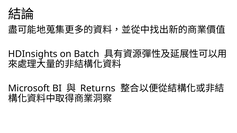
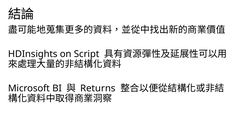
Batch: Batch -> Script (87, 54)
